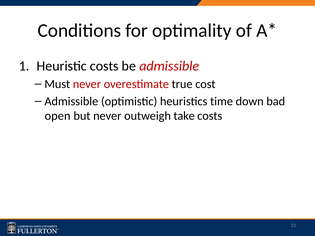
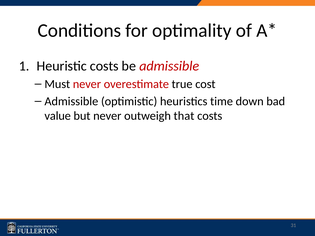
open: open -> value (58, 116)
take: take -> that (184, 116)
